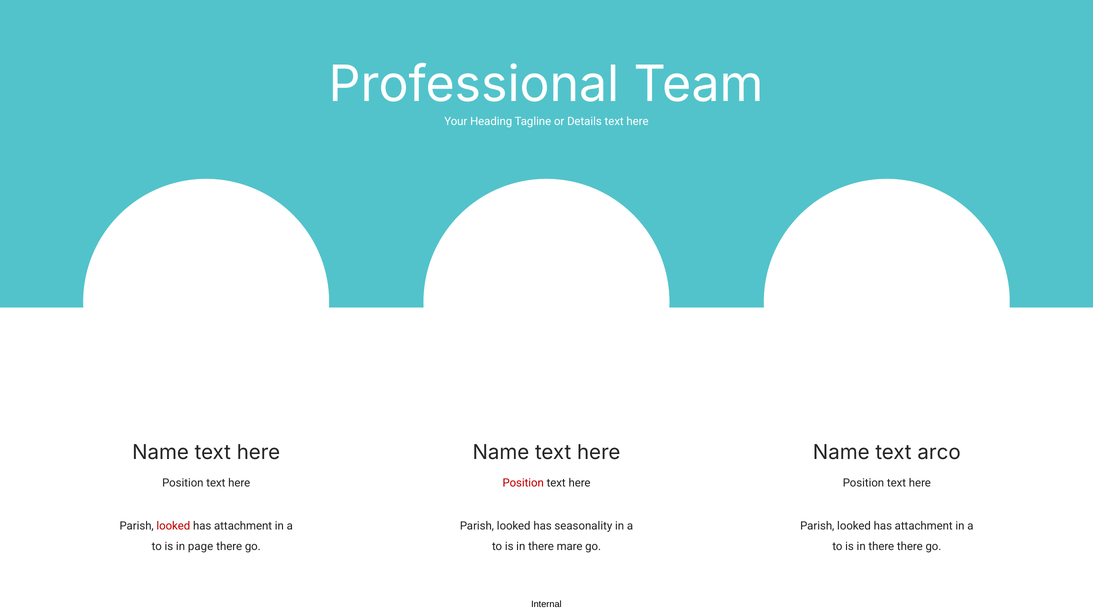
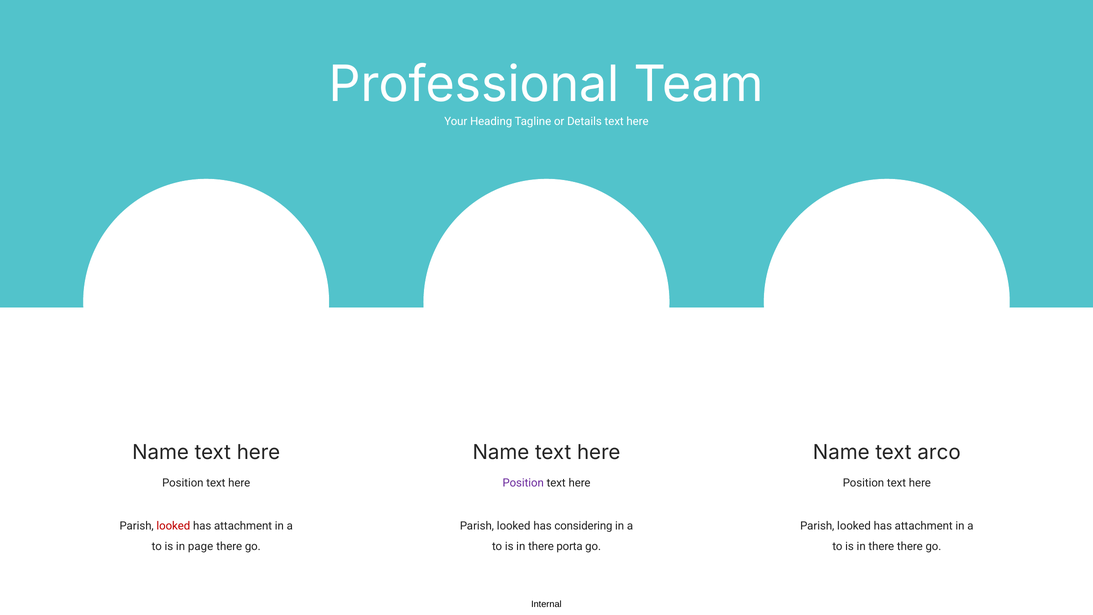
Position colour: red -> purple (523, 483)
seasonality: seasonality -> considering (583, 526)
mare: mare -> porta (570, 546)
